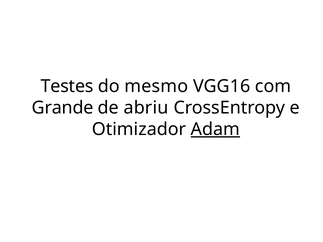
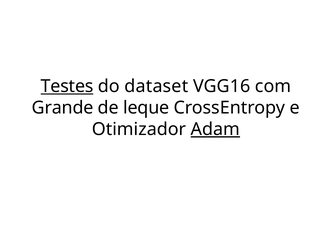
Testes underline: none -> present (67, 86)
mesmo: mesmo -> dataset (156, 86)
abriu: abriu -> leque (146, 108)
